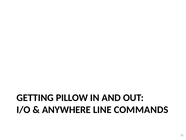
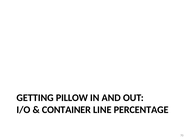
ANYWHERE: ANYWHERE -> CONTAINER (66, 109)
COMMANDS: COMMANDS -> PERCENTAGE (141, 109)
